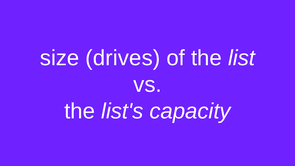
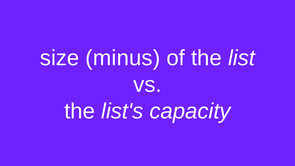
drives: drives -> minus (123, 58)
